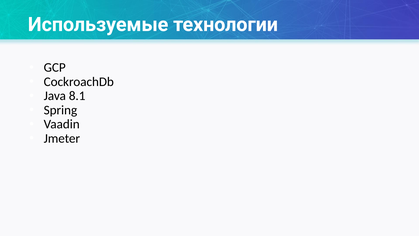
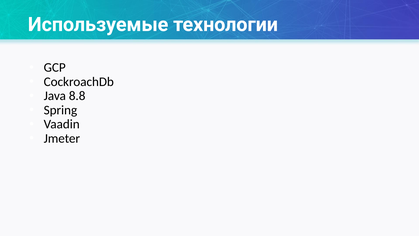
8.1: 8.1 -> 8.8 (77, 96)
